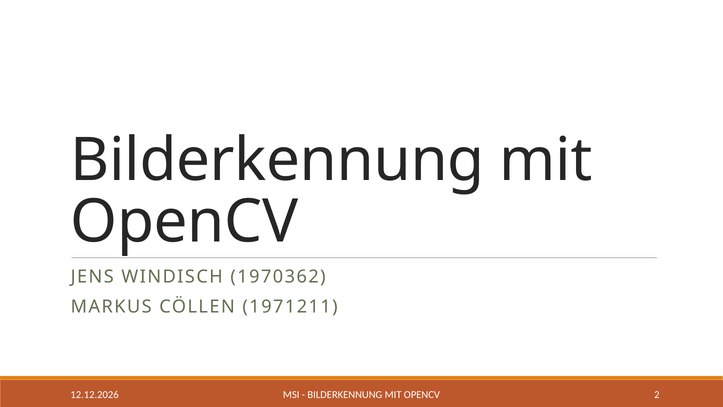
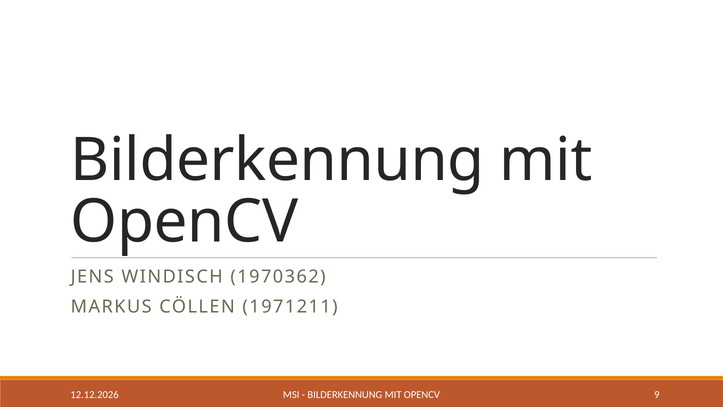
2: 2 -> 9 (657, 395)
